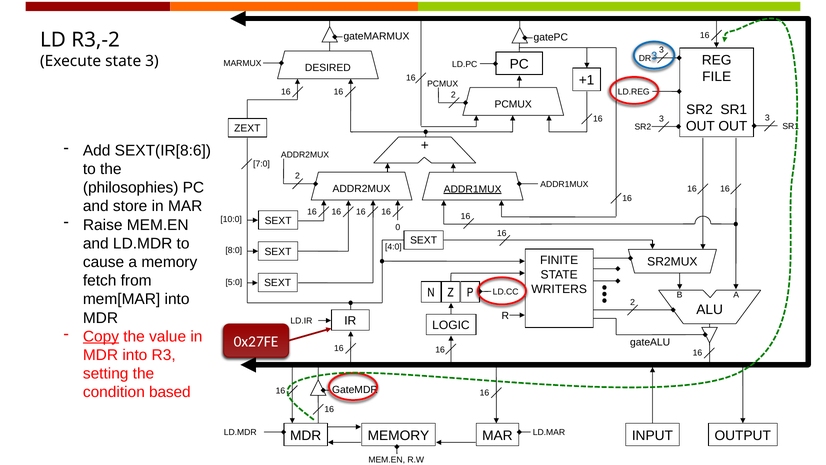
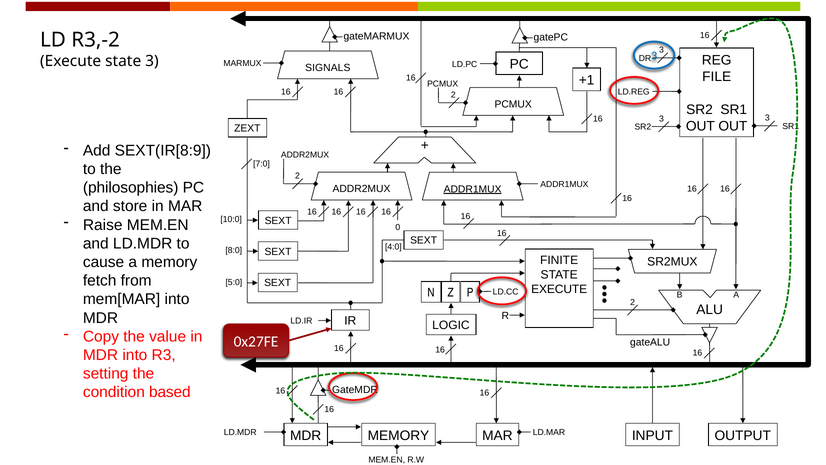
DESIRED: DESIRED -> SIGNALS (328, 68)
SEXT(IR[8:6: SEXT(IR[8:6 -> SEXT(IR[8:9 (163, 150)
WRITERS: WRITERS -> EXECUTE (559, 289)
Copy underline: present -> none (101, 336)
